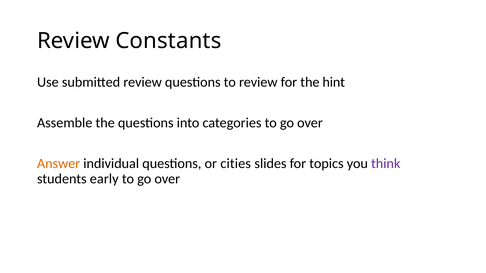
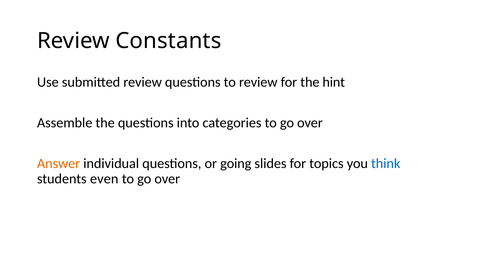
cities: cities -> going (236, 164)
think colour: purple -> blue (386, 164)
early: early -> even (104, 179)
